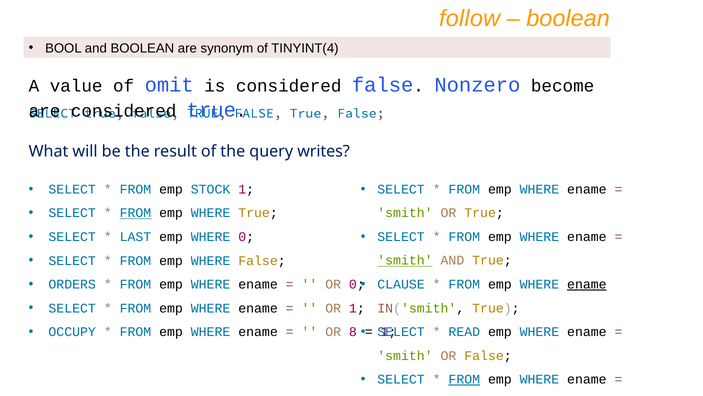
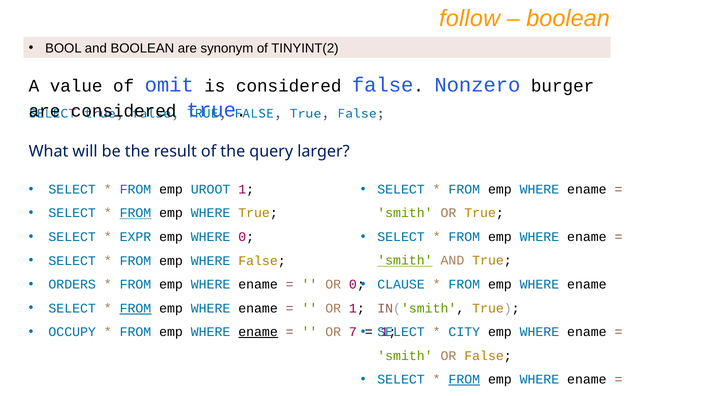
TINYINT(4: TINYINT(4 -> TINYINT(2 (305, 48)
become: become -> burger (563, 86)
writes: writes -> larger (323, 151)
STOCK: STOCK -> UROOT (211, 189)
LAST: LAST -> EXPR (135, 237)
ename underline: present -> none (587, 284)
FROM underline: none -> present (135, 308)
ename underline: none -> present (258, 331)
8: 8 -> 7 (353, 331)
READ: READ -> CITY (464, 331)
